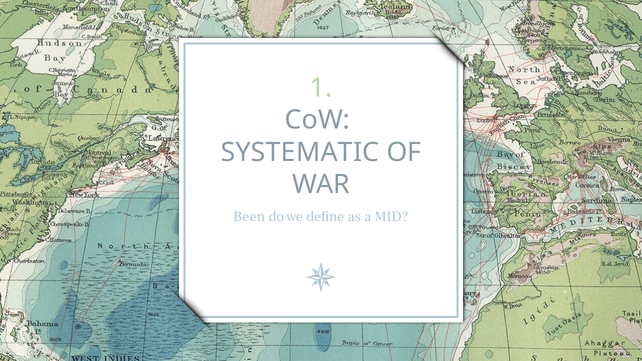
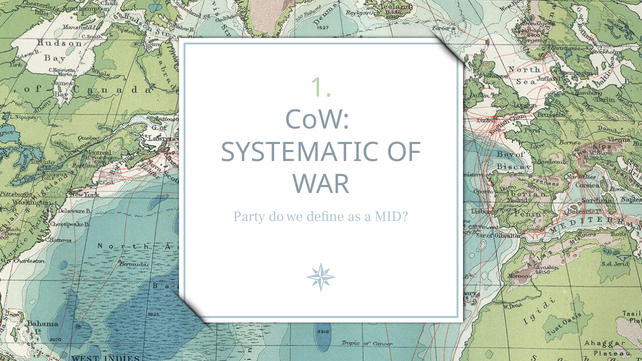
Been: Been -> Party (249, 217)
